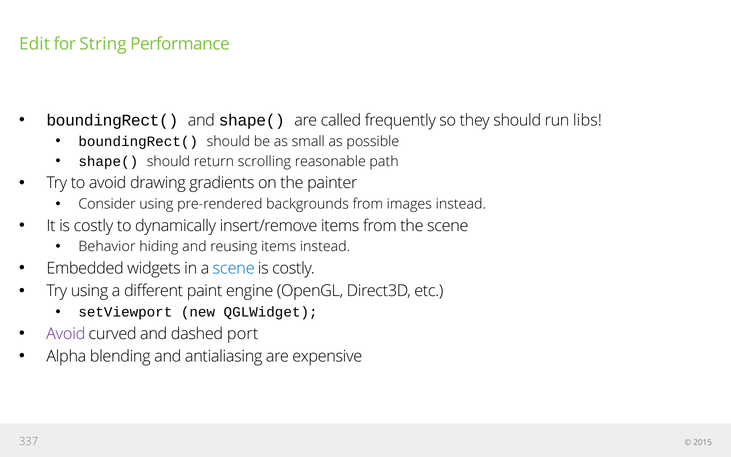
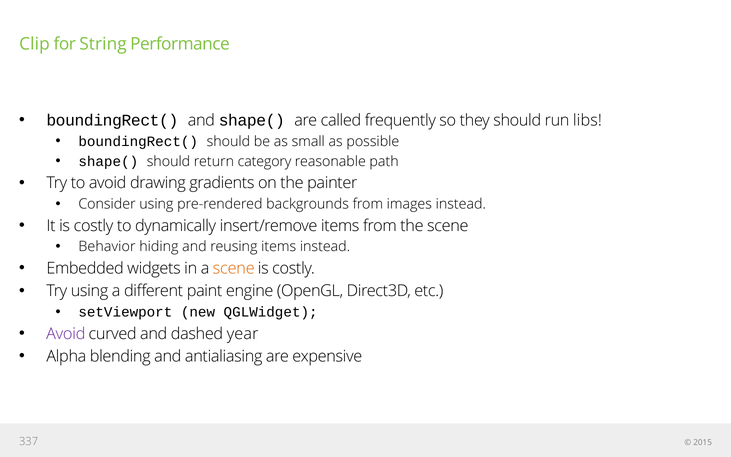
Edit: Edit -> Clip (34, 44)
scrolling: scrolling -> category (265, 161)
scene colour: blue -> orange (234, 268)
port: port -> year (243, 334)
